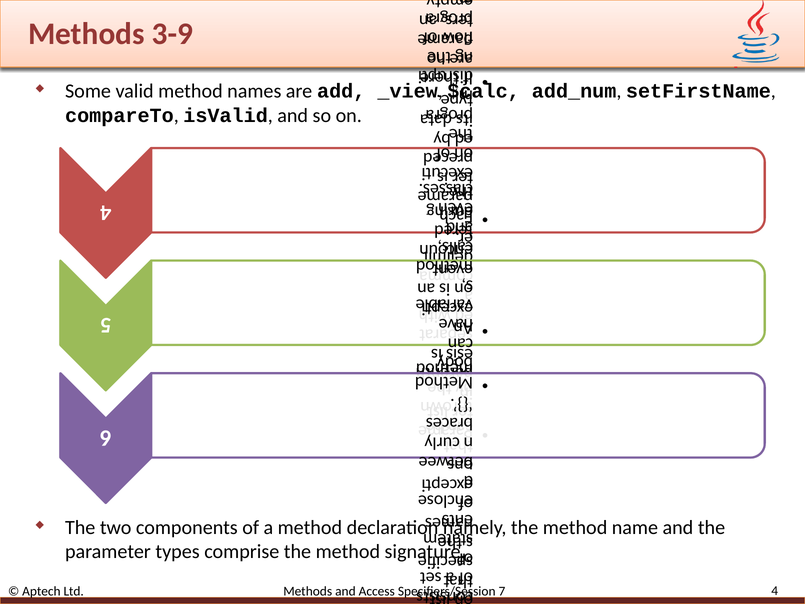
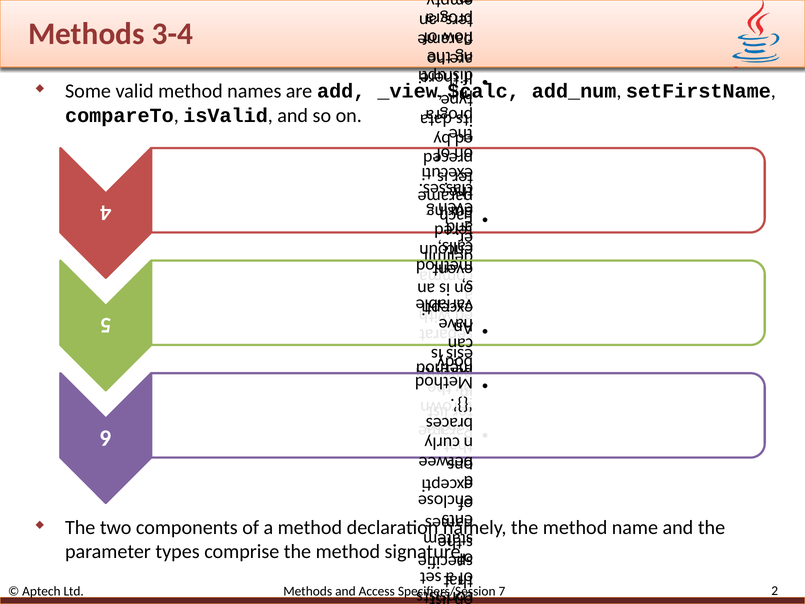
3-9: 3-9 -> 3-4 (172, 34)
7 4: 4 -> 2 (775, 590)
